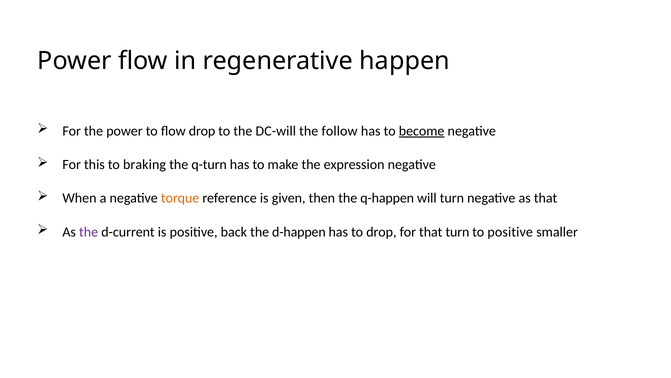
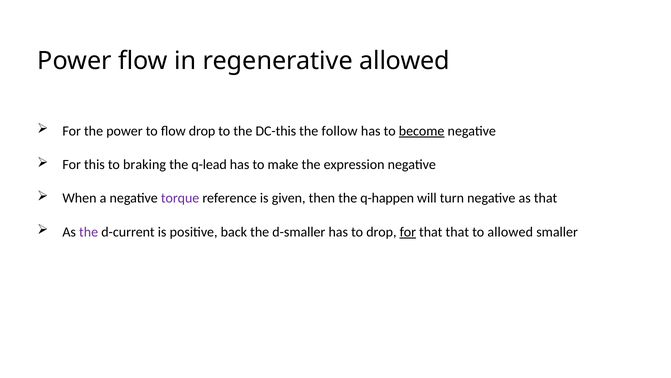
regenerative happen: happen -> allowed (405, 61)
DC-will: DC-will -> DC-this (276, 131)
q-turn: q-turn -> q-lead (209, 164)
torque colour: orange -> purple (180, 198)
d-happen: d-happen -> d-smaller (299, 232)
for underline: none -> present (408, 232)
that turn: turn -> that (457, 232)
to positive: positive -> allowed (510, 232)
